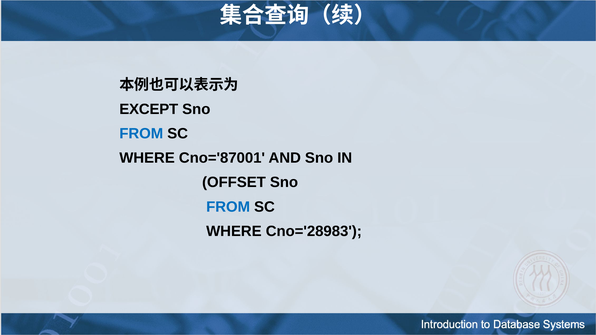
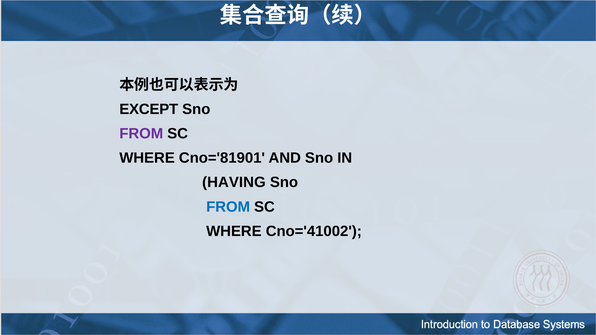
FROM colour: blue -> purple (141, 134)
Cno='87001: Cno='87001 -> Cno='81901 (222, 158)
OFFSET: OFFSET -> HAVING (234, 183)
Cno='28983: Cno='28983 -> Cno='41002 (314, 231)
